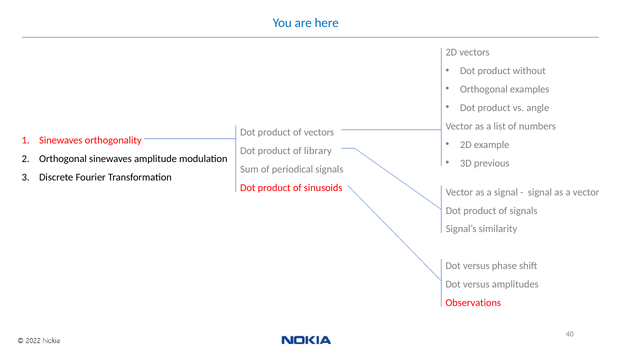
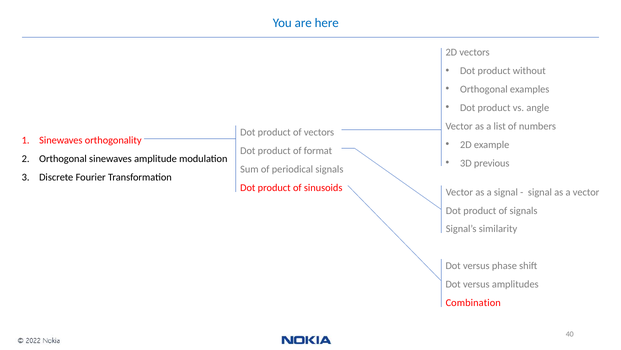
library: library -> format (318, 150)
Observations: Observations -> Combination (473, 302)
